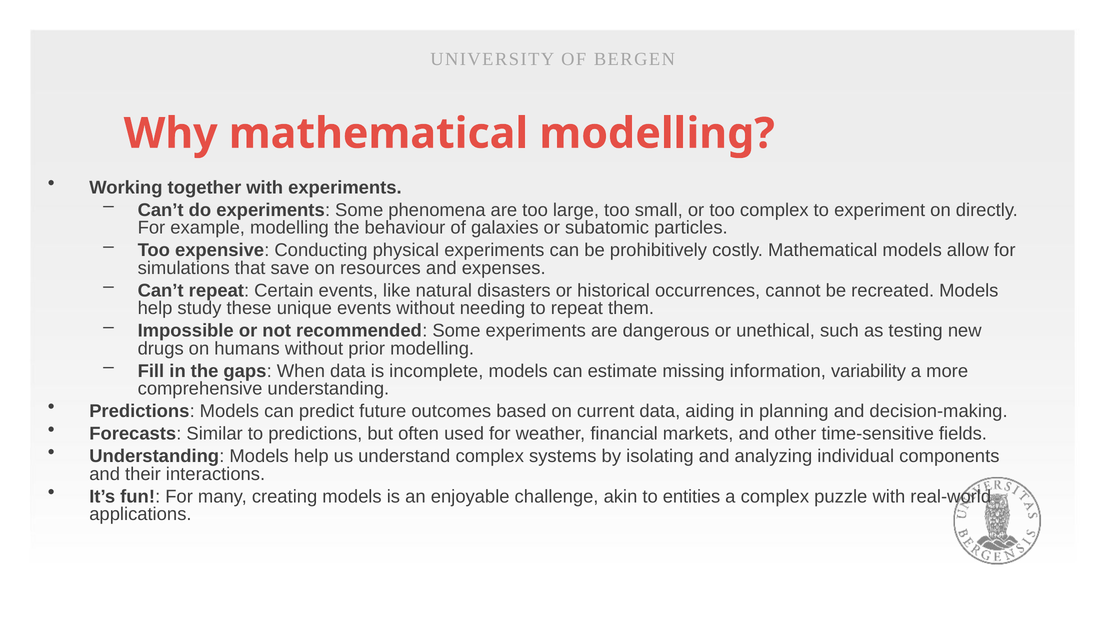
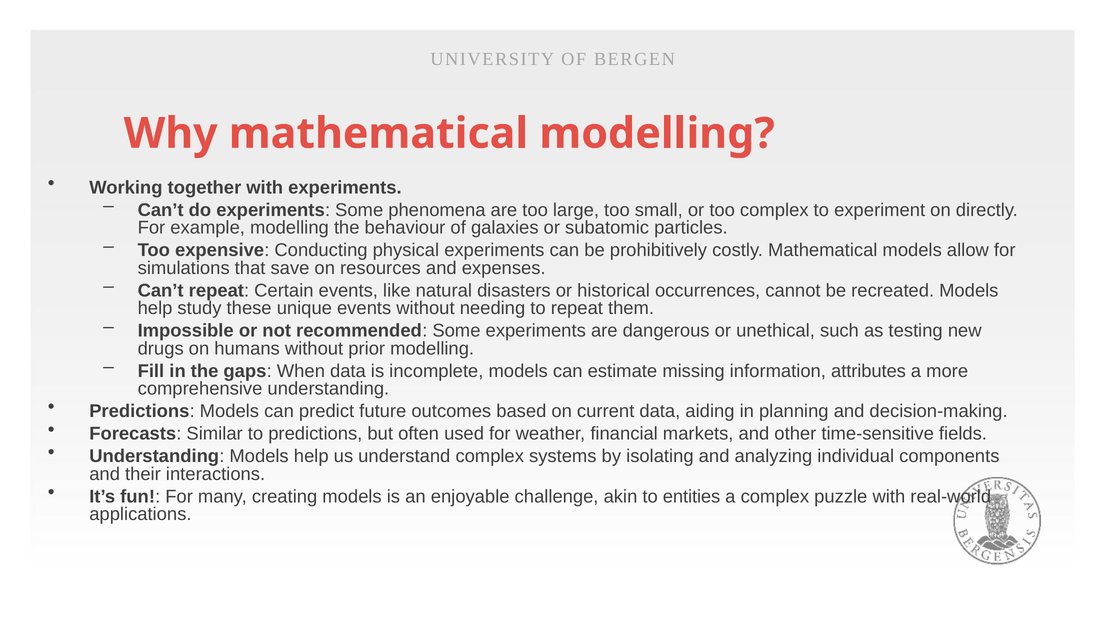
variability: variability -> attributes (868, 371)
